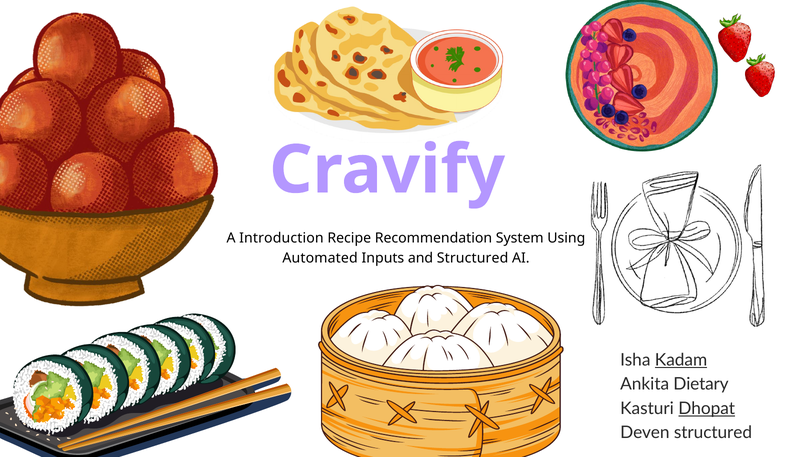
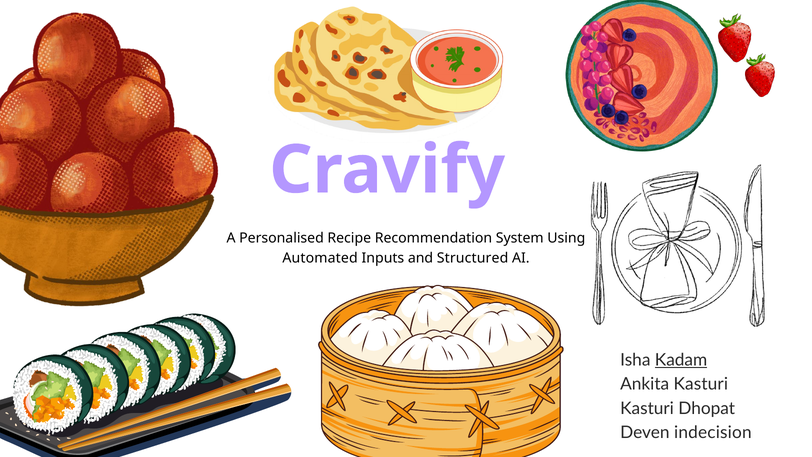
Introduction: Introduction -> Personalised (282, 238)
Ankita Dietary: Dietary -> Kasturi (701, 384)
Dhopat underline: present -> none (707, 408)
Deven structured: structured -> indecision (713, 432)
